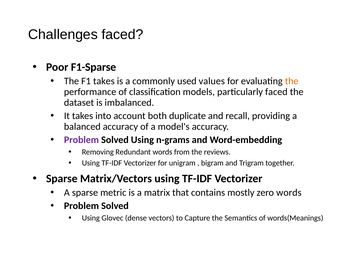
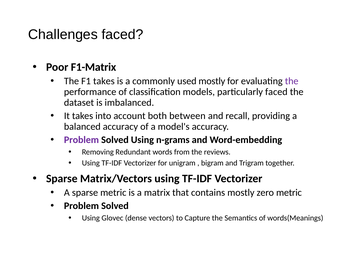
F1-Sparse: F1-Sparse -> F1-Matrix (94, 67)
used values: values -> mostly (212, 81)
the colour: orange -> purple (292, 81)
duplicate: duplicate -> between (187, 116)
zero words: words -> metric (289, 192)
